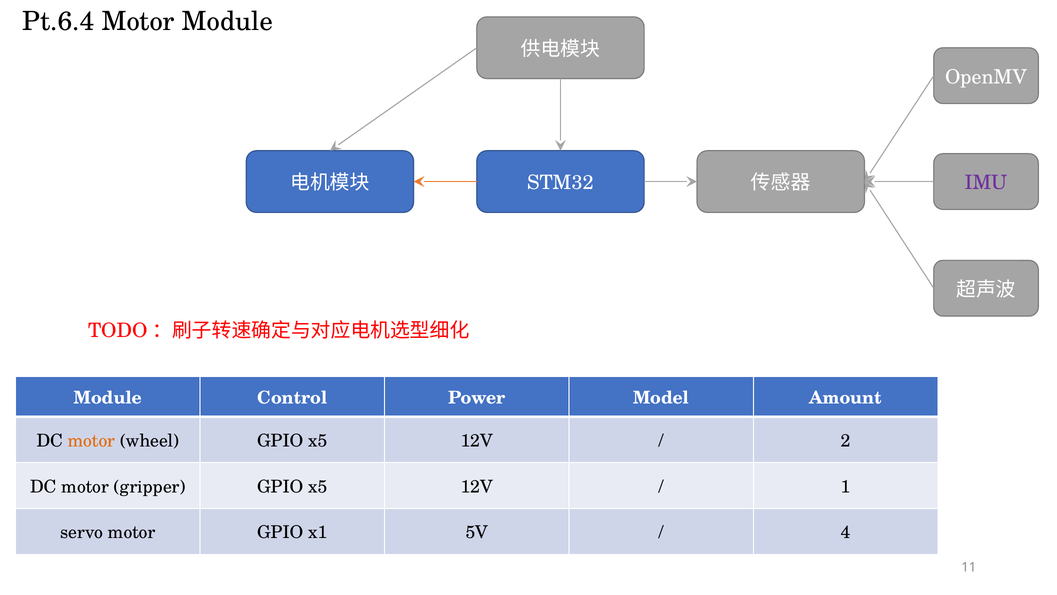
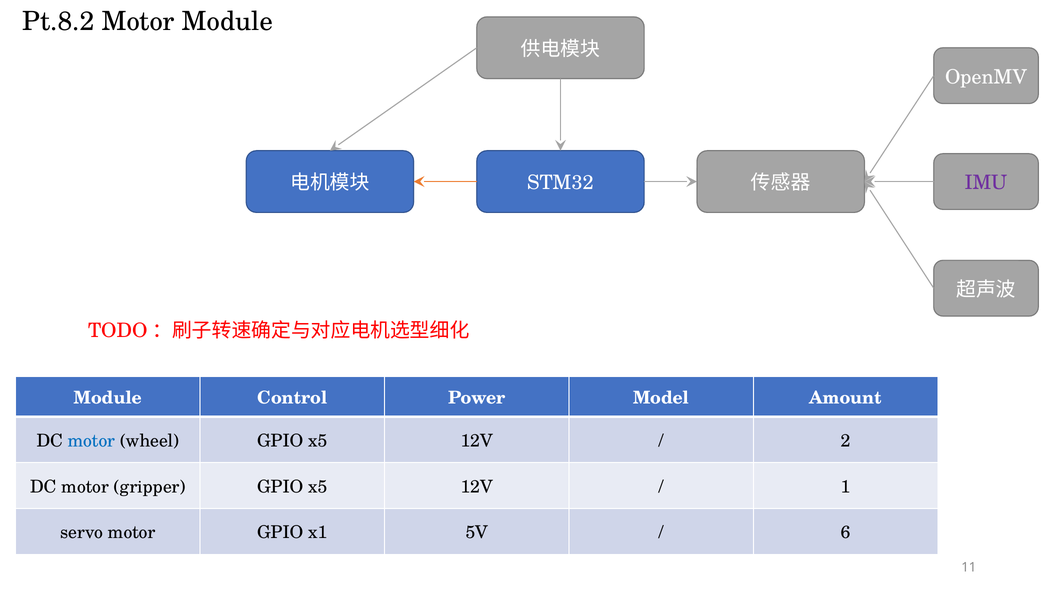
Pt.6.4: Pt.6.4 -> Pt.8.2 (58, 22)
motor colour: orange -> blue (91, 441)
4: 4 -> 6 (846, 532)
